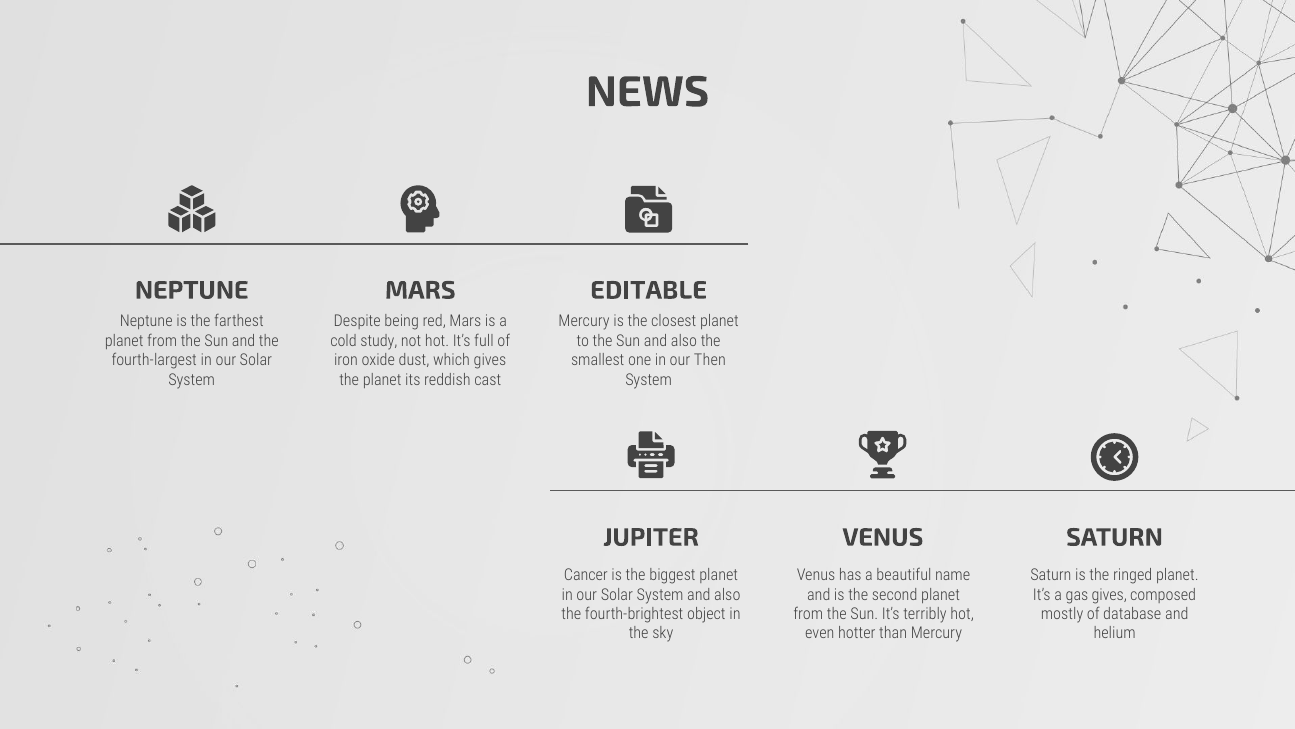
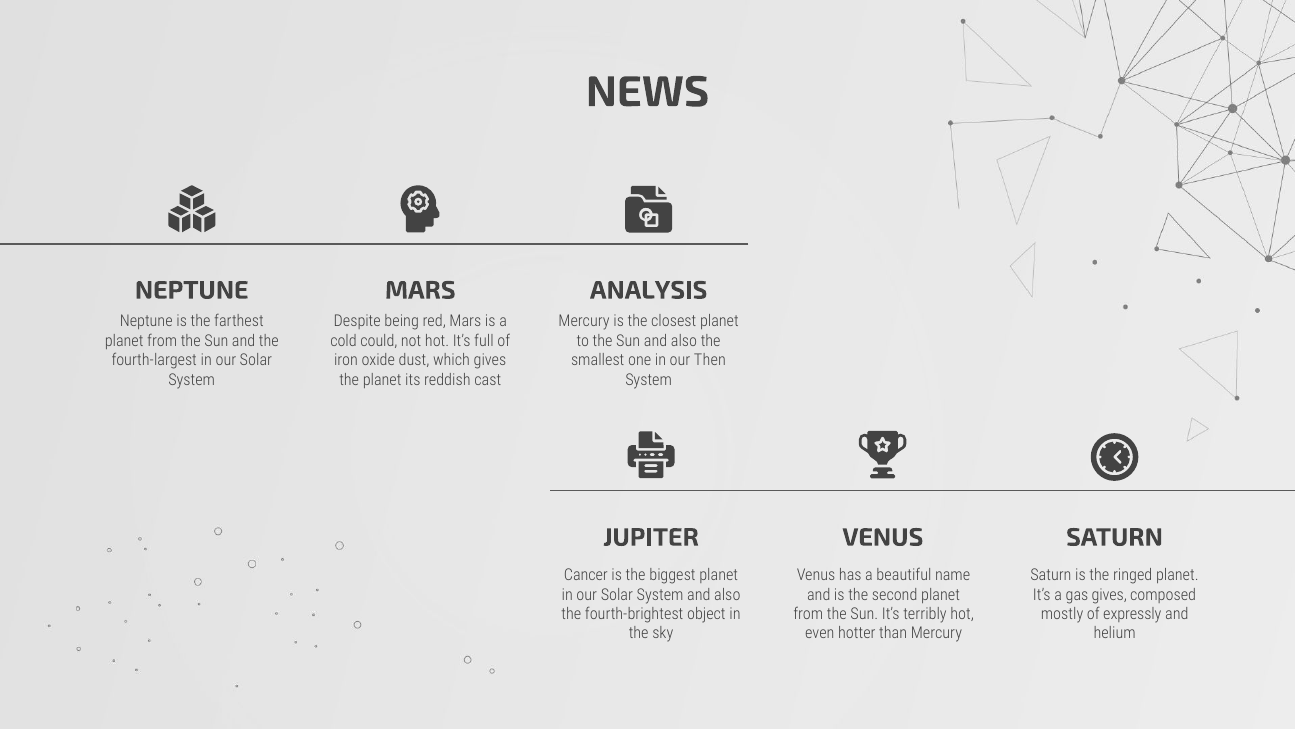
EDITABLE: EDITABLE -> ANALYSIS (649, 290)
study: study -> could (379, 341)
database: database -> expressly (1132, 614)
